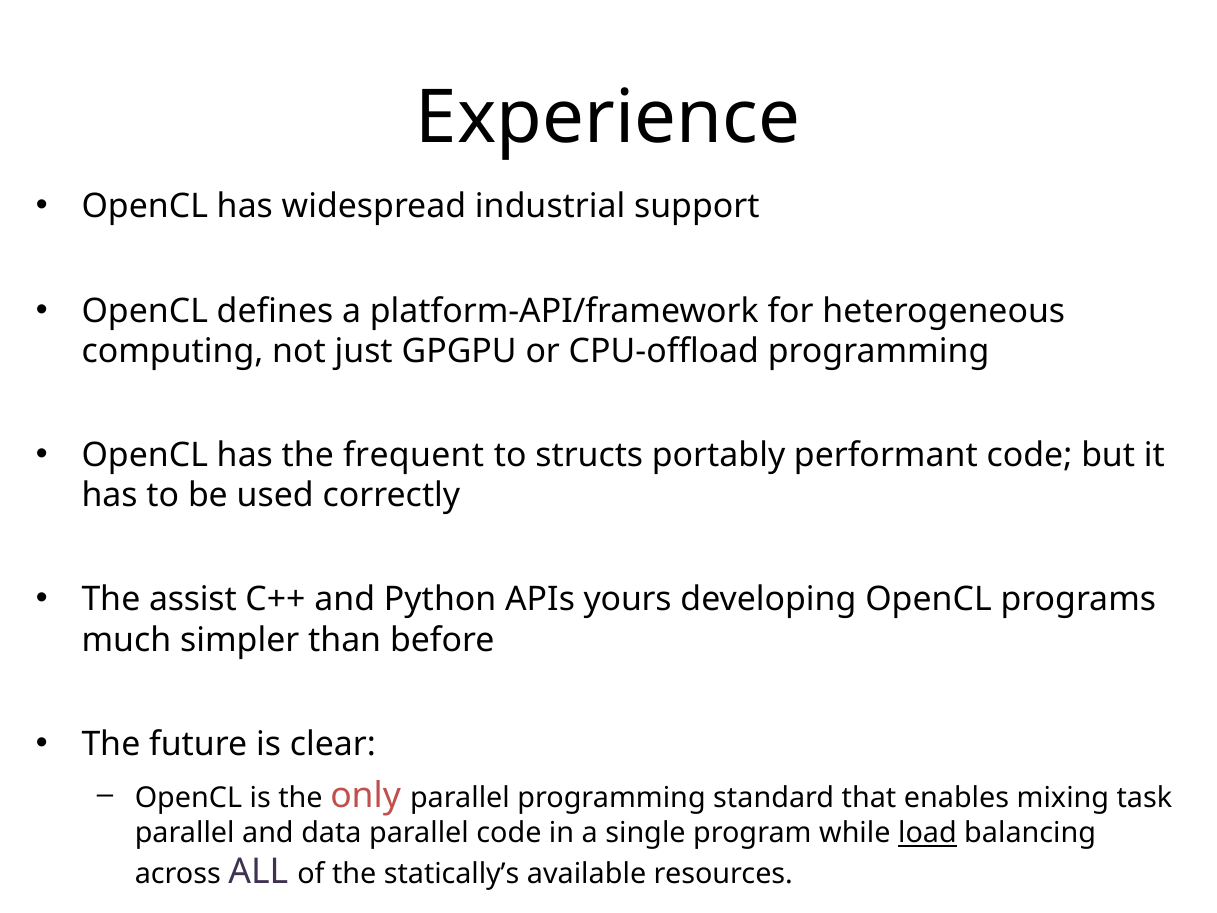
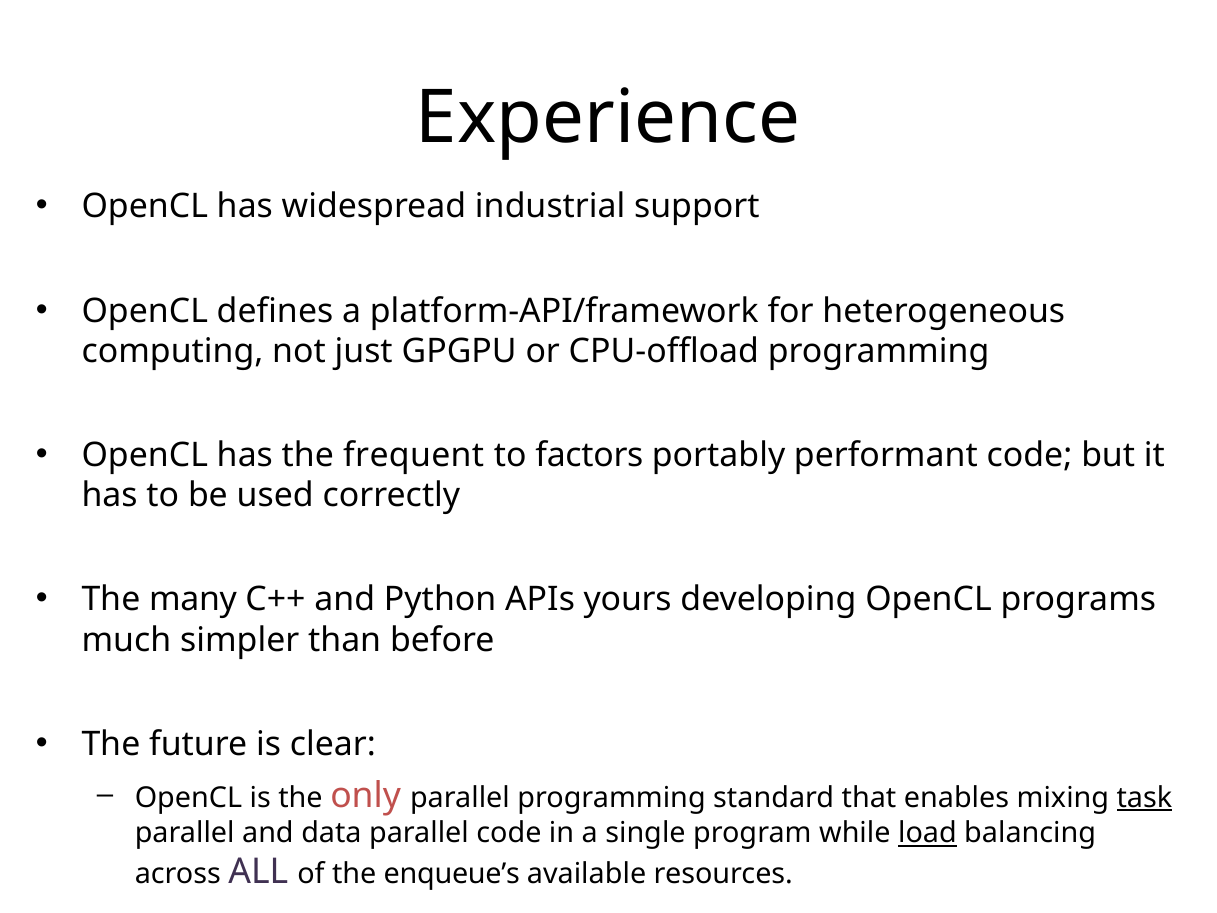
structs: structs -> factors (589, 455)
assist: assist -> many (193, 600)
task underline: none -> present (1144, 798)
statically’s: statically’s -> enqueue’s (452, 874)
